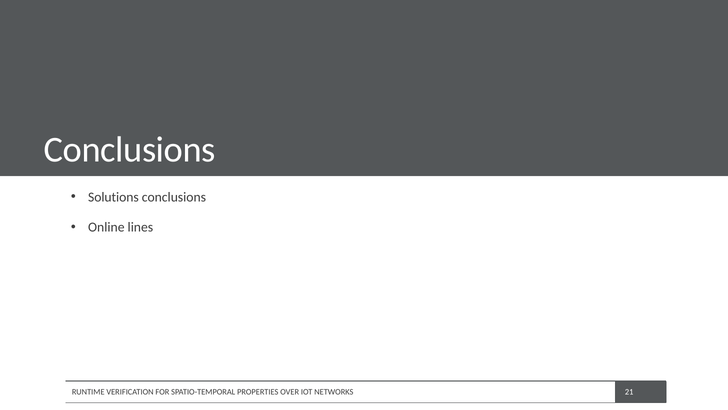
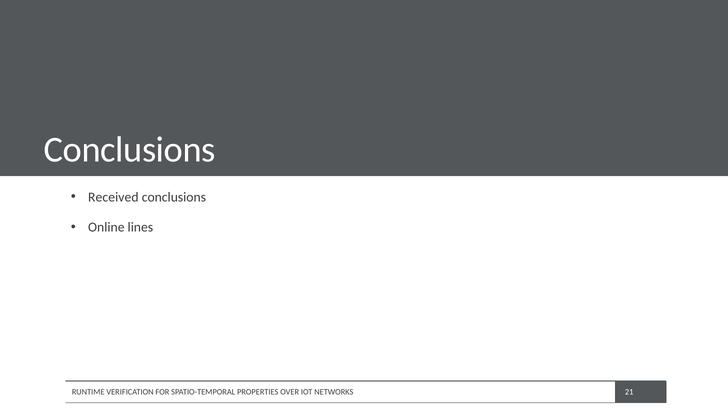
Solutions: Solutions -> Received (113, 197)
